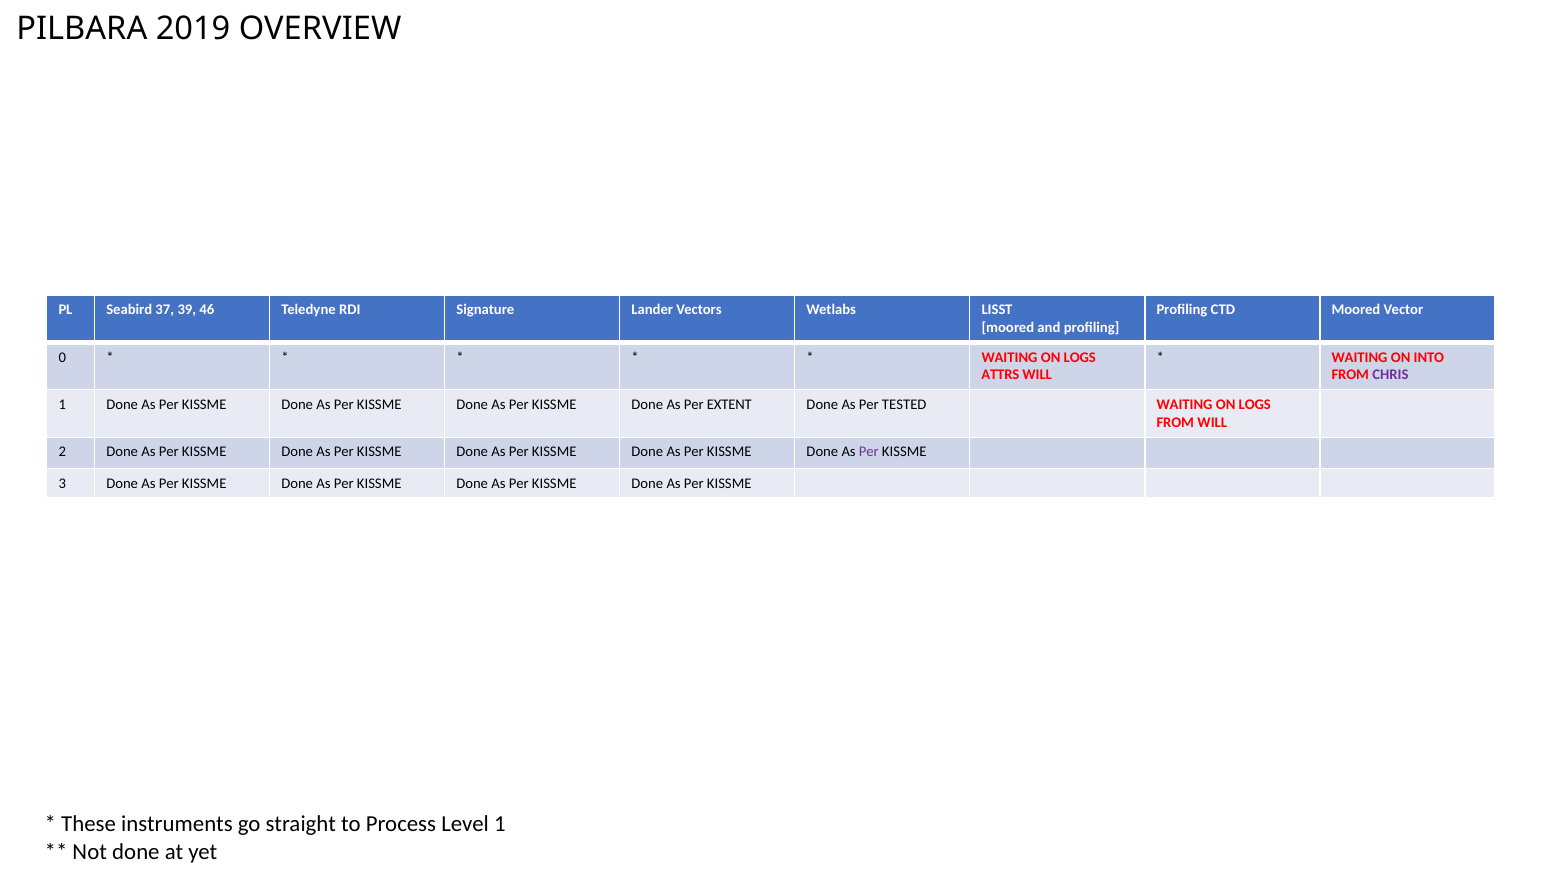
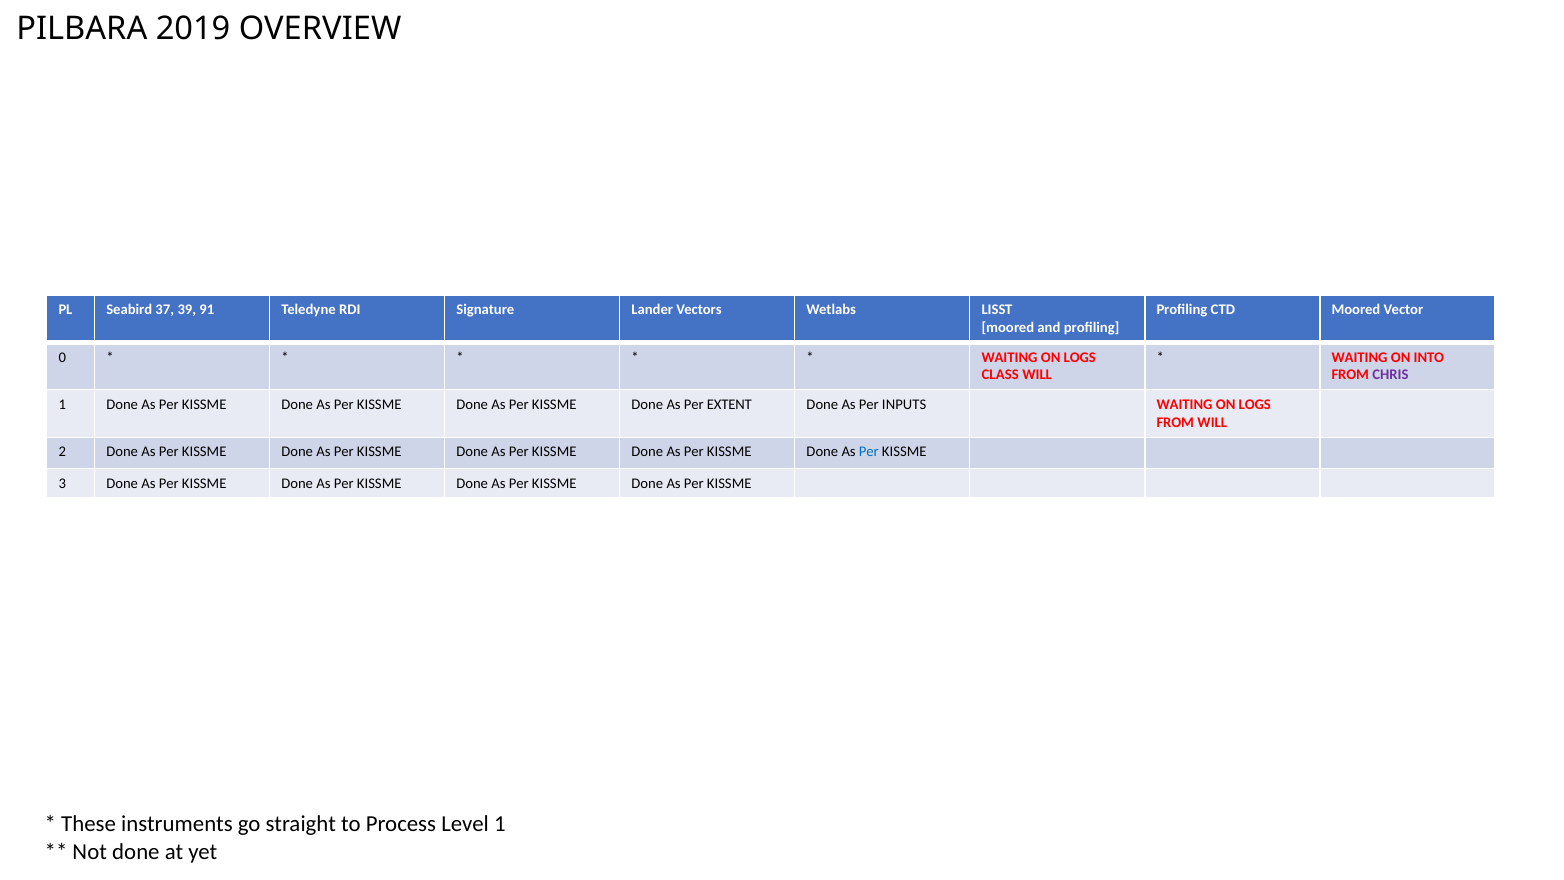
46: 46 -> 91 (207, 310)
ATTRS: ATTRS -> CLASS (1000, 375)
TESTED: TESTED -> INPUTS (904, 405)
Per colour: purple -> blue (869, 452)
